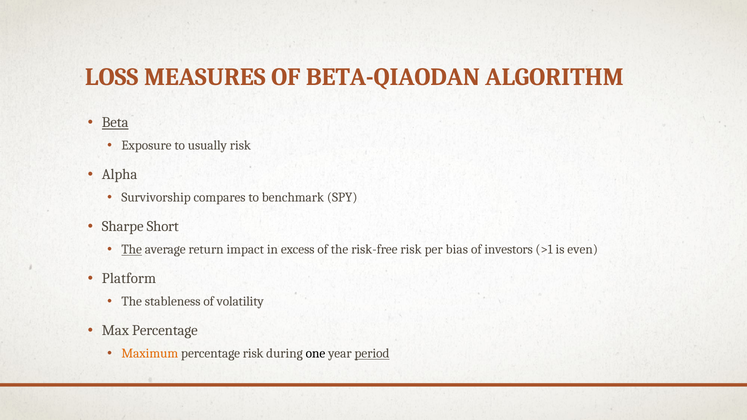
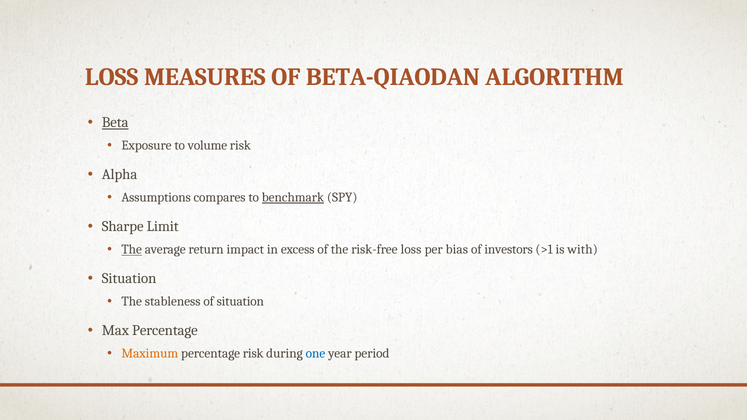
usually: usually -> volume (207, 145)
Survivorship: Survivorship -> Assumptions (156, 198)
benchmark underline: none -> present (293, 198)
Short: Short -> Limit (163, 227)
risk-free risk: risk -> loss (411, 250)
even: even -> with (583, 250)
Platform: Platform -> Situation (129, 279)
of volatility: volatility -> situation (240, 302)
one colour: black -> blue (315, 354)
period underline: present -> none (372, 354)
